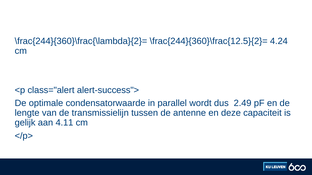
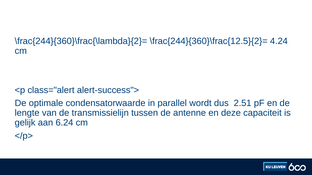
2.49: 2.49 -> 2.51 (243, 103)
4.11: 4.11 -> 6.24 (64, 123)
